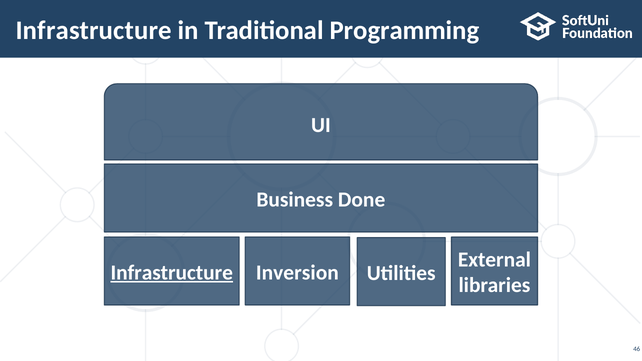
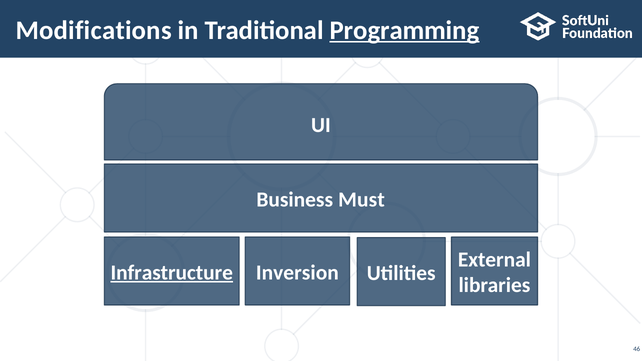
Infrastructure: Infrastructure -> Modifications (94, 30)
Programming underline: none -> present (405, 30)
Done: Done -> Must (362, 200)
